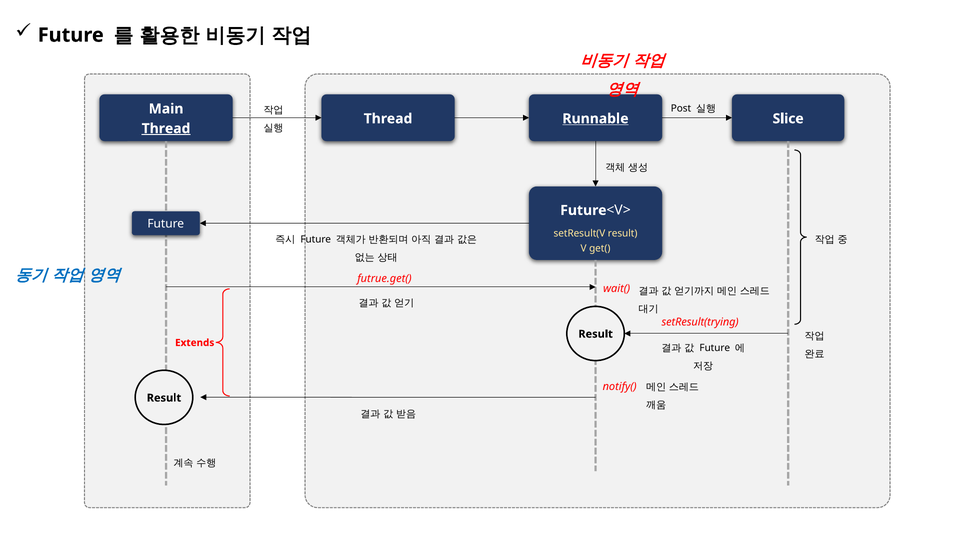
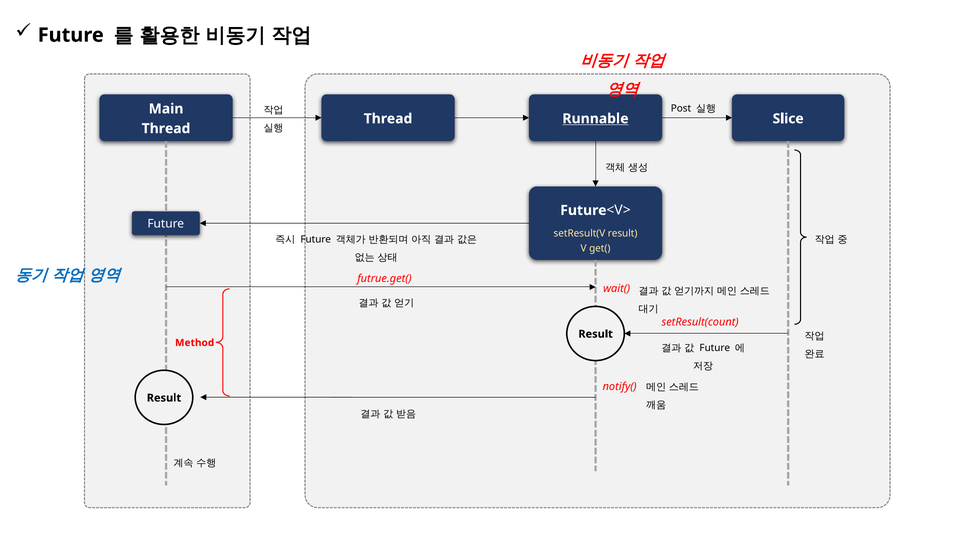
Thread underline: present -> none (166, 129)
setResult(trying: setResult(trying -> setResult(count (700, 322)
Extends: Extends -> Method (195, 343)
